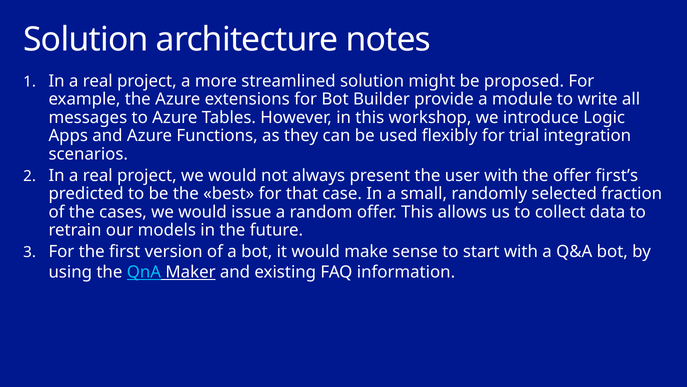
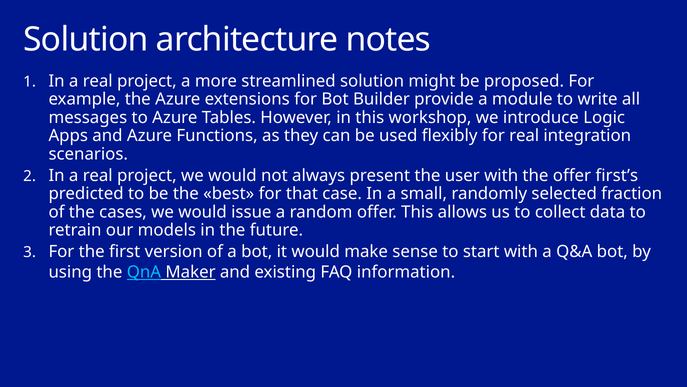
for trial: trial -> real (524, 136)
